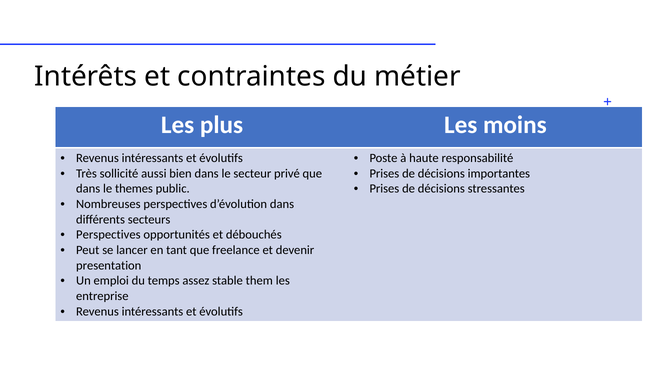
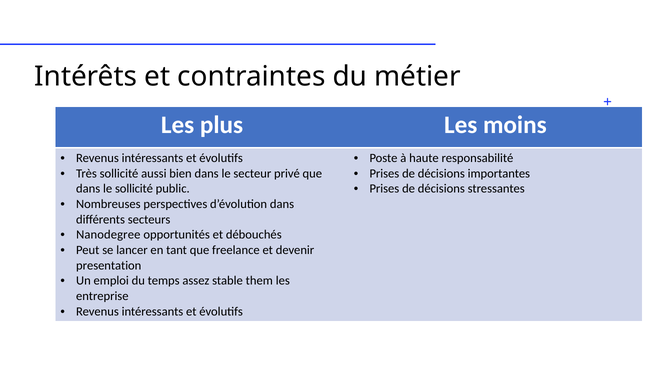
le themes: themes -> sollicité (134, 189)
Perspectives: Perspectives -> Nanodegree (108, 235)
